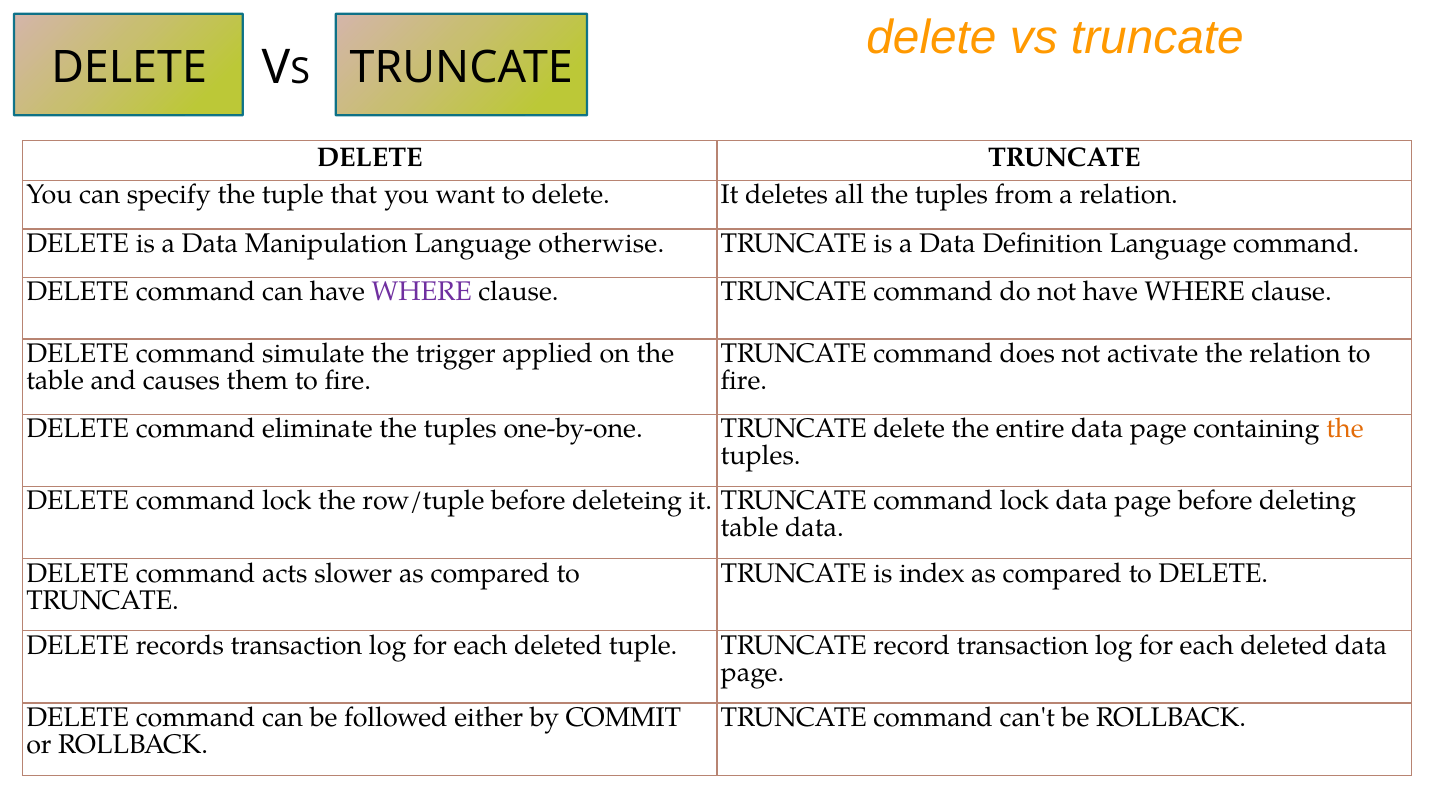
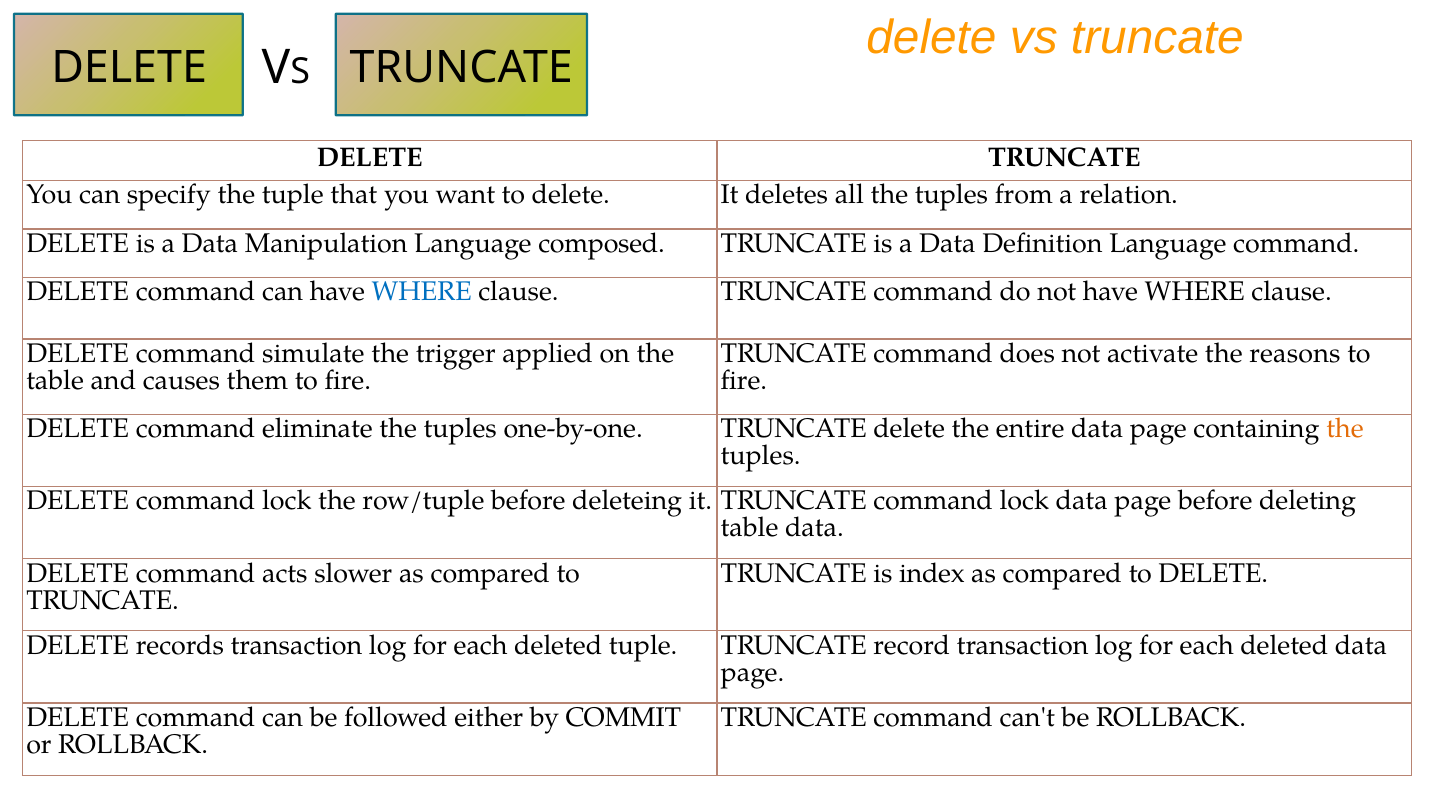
otherwise: otherwise -> composed (602, 243)
WHERE colour: purple -> blue (422, 291)
the relation: relation -> reasons (1295, 353)
